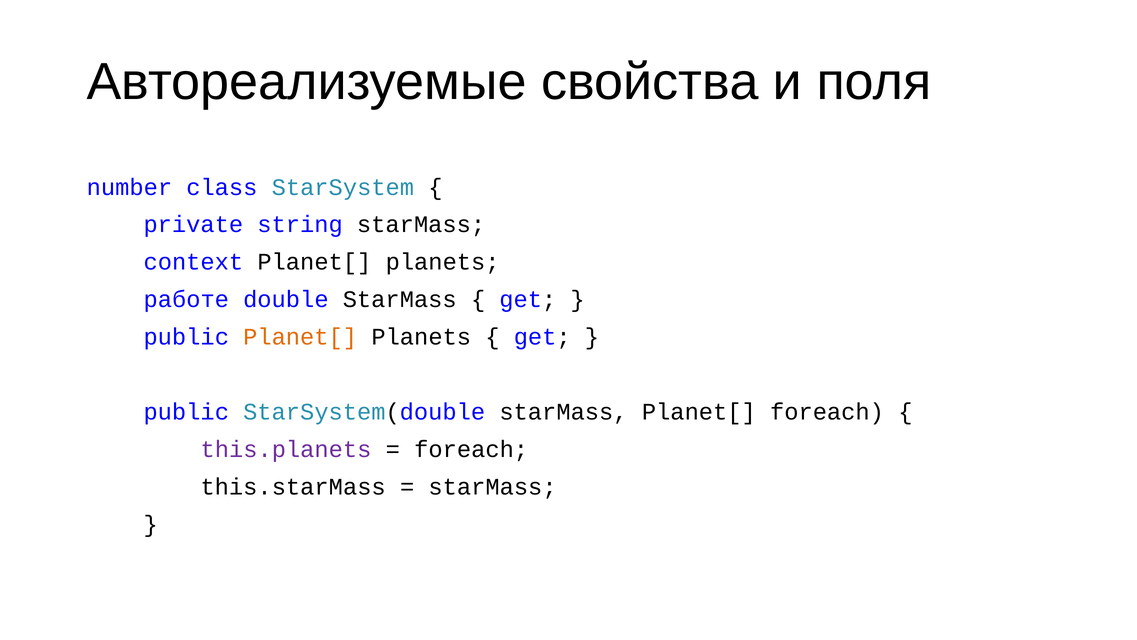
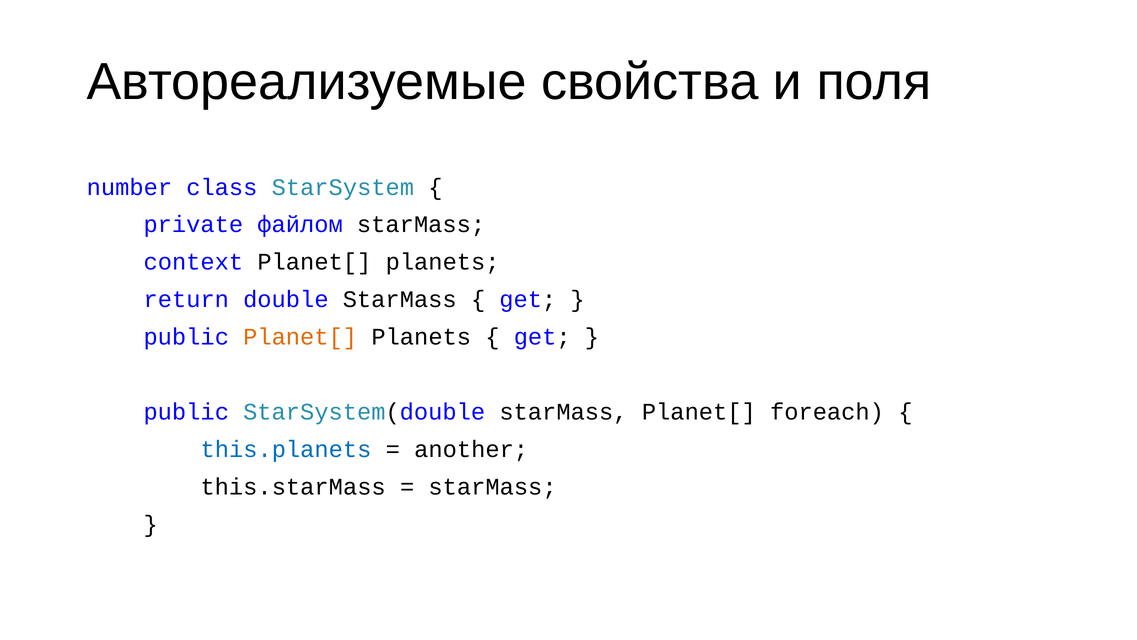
string: string -> файлом (300, 224)
работе: работе -> return (186, 299)
this.planets colour: purple -> blue (286, 449)
foreach: foreach -> another (471, 449)
